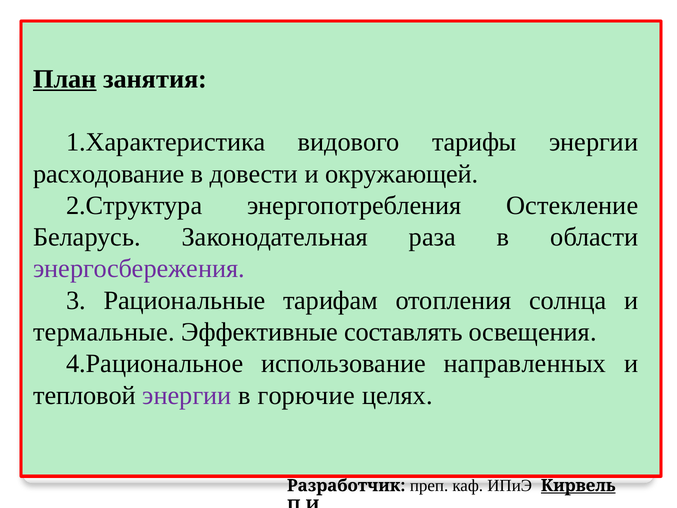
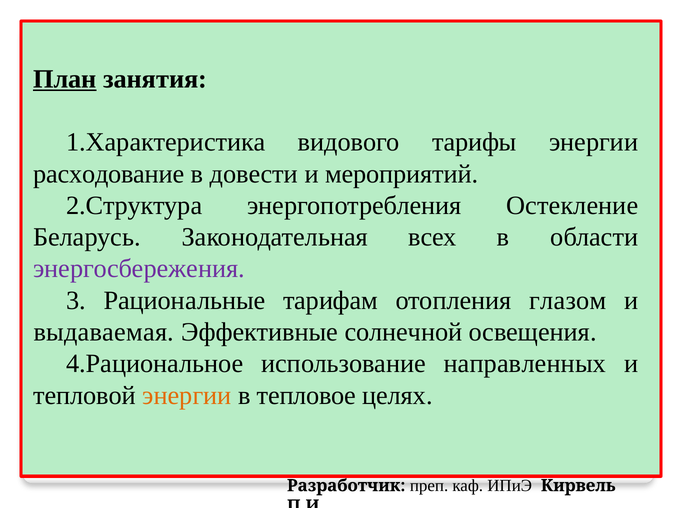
окружающей: окружающей -> мероприятий (402, 174)
раза: раза -> всех (433, 237)
солнца: солнца -> глазом (568, 300)
термальные: термальные -> выдаваемая (104, 332)
составлять: составлять -> солнечной (403, 332)
энергии colour: purple -> orange (187, 395)
горючие: горючие -> тепловое (306, 395)
Кирвель underline: present -> none (578, 485)
